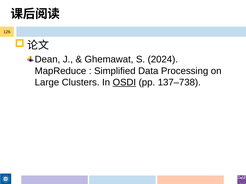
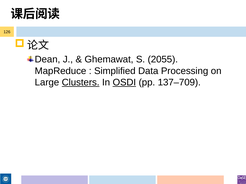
2024: 2024 -> 2055 (163, 60)
Clusters underline: none -> present (81, 83)
137–738: 137–738 -> 137–709 (179, 83)
